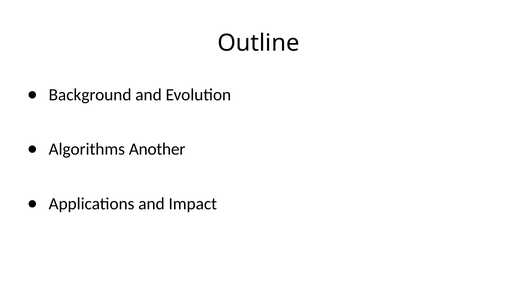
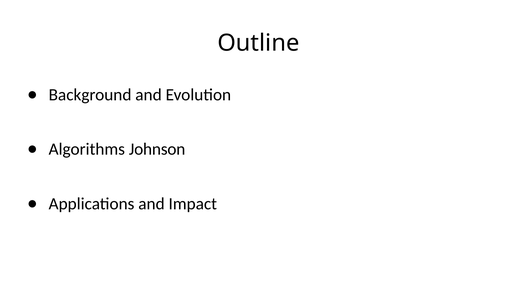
Another: Another -> Johnson (157, 149)
